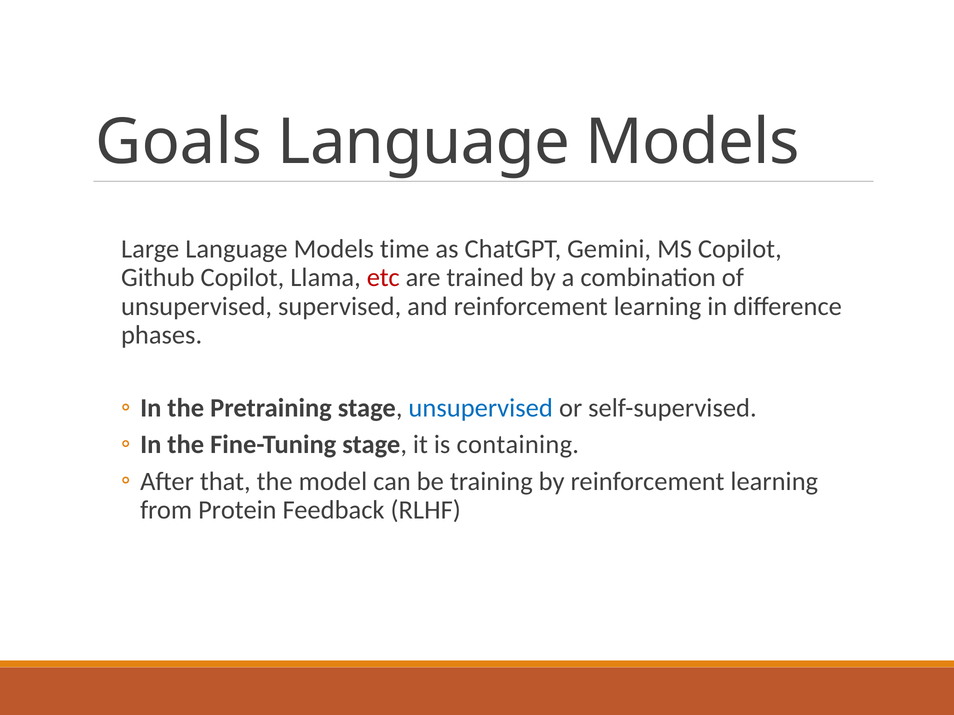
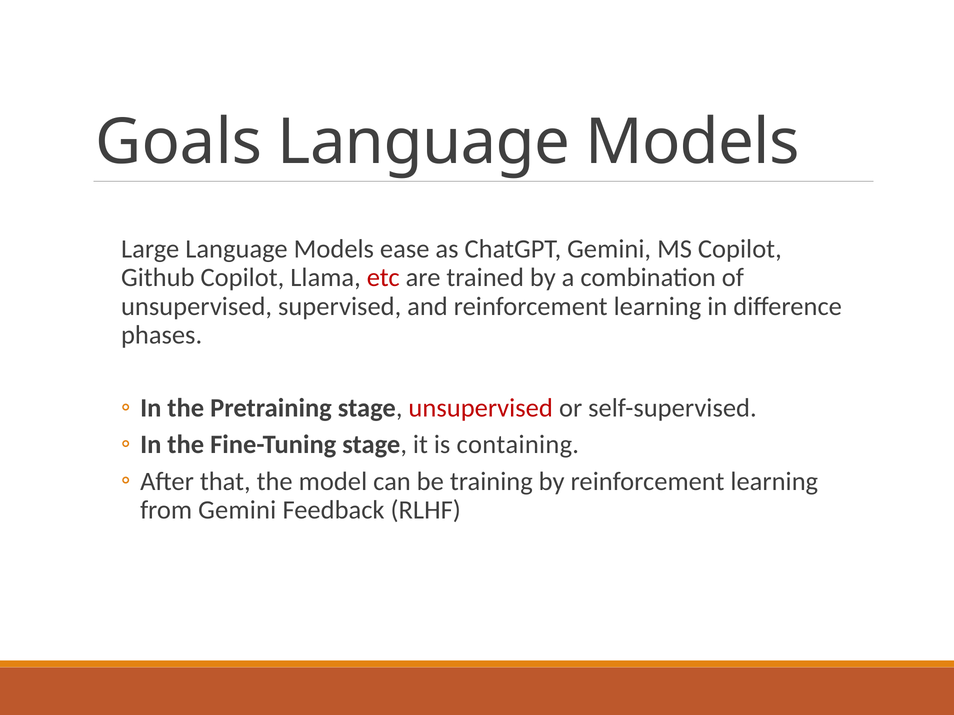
time: time -> ease (405, 249)
unsupervised colour: blue -> red (481, 408)
from Protein: Protein -> Gemini (237, 510)
